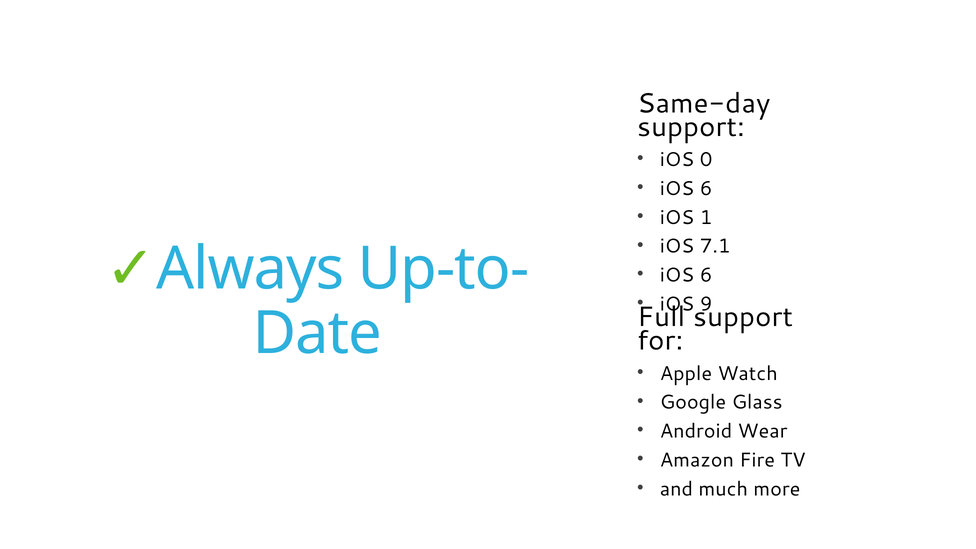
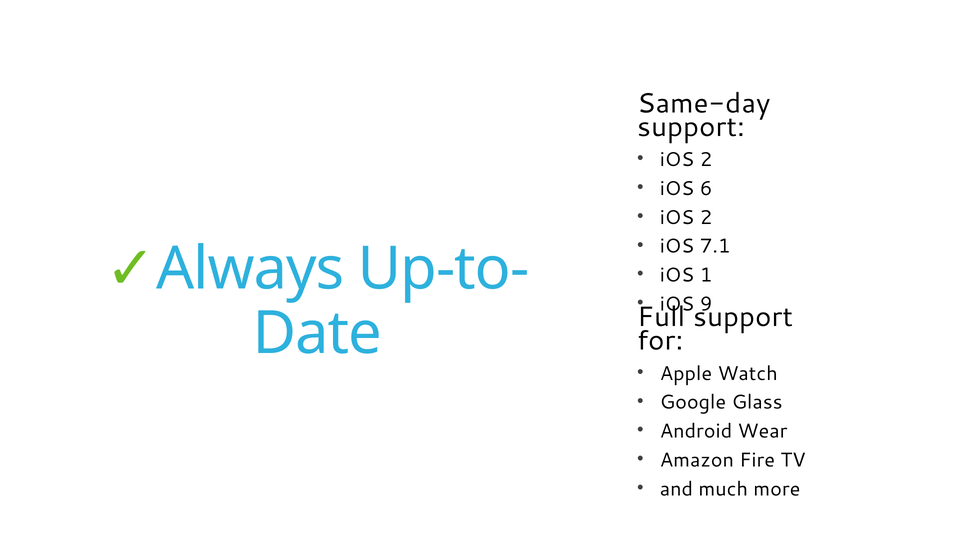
0: 0 -> 2 (706, 160)
1: 1 -> 2 (706, 217)
6: 6 -> 1 (706, 275)
